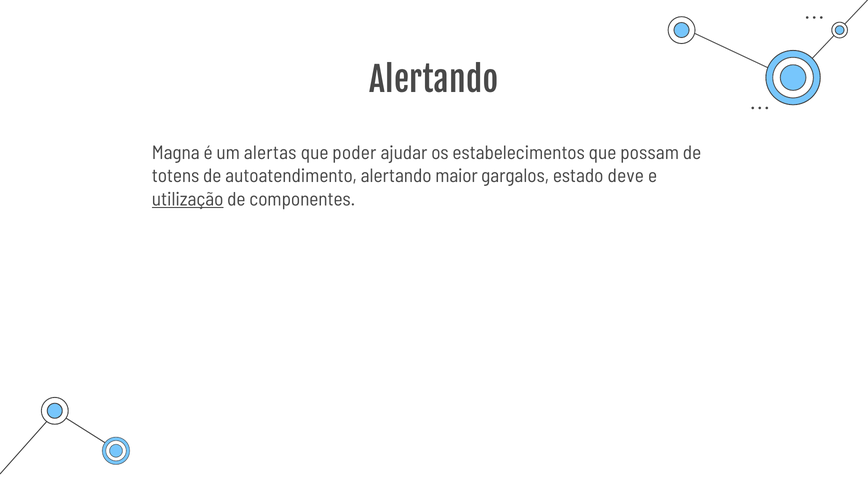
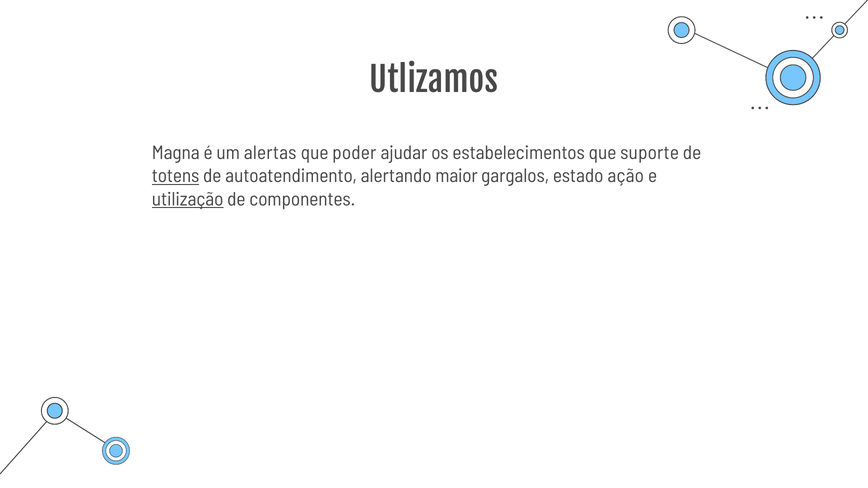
Alertando: Alertando -> Utlizamos (434, 81)
possam: possam -> suporte (650, 153)
totens underline: none -> present (176, 176)
deve: deve -> ação (626, 176)
